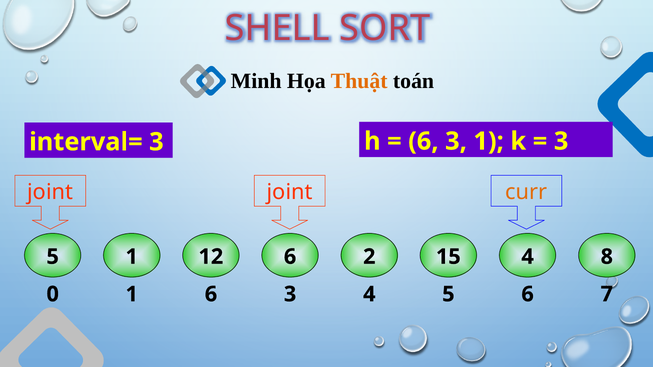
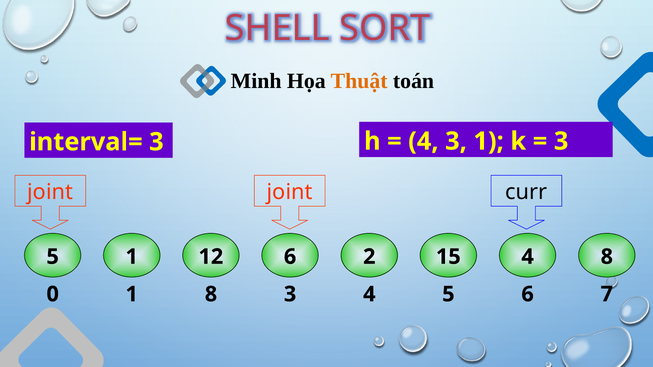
6: 6 -> 4 (423, 141)
curr colour: orange -> black (526, 192)
1 6: 6 -> 8 (211, 294)
